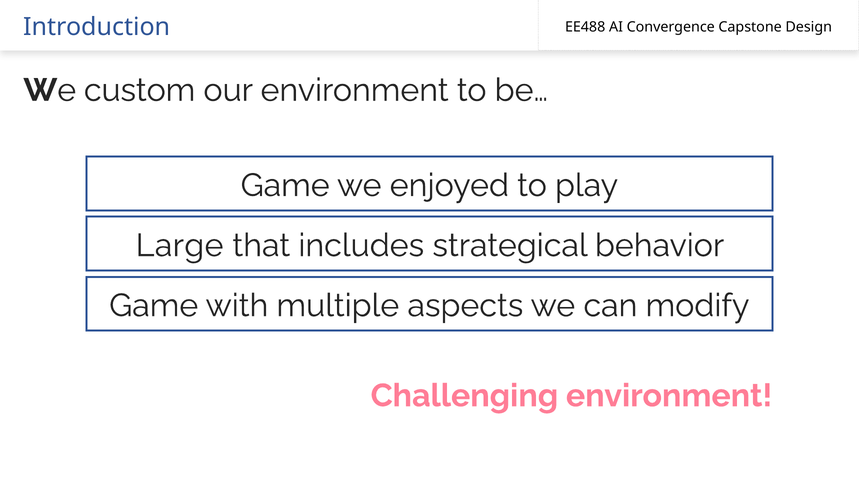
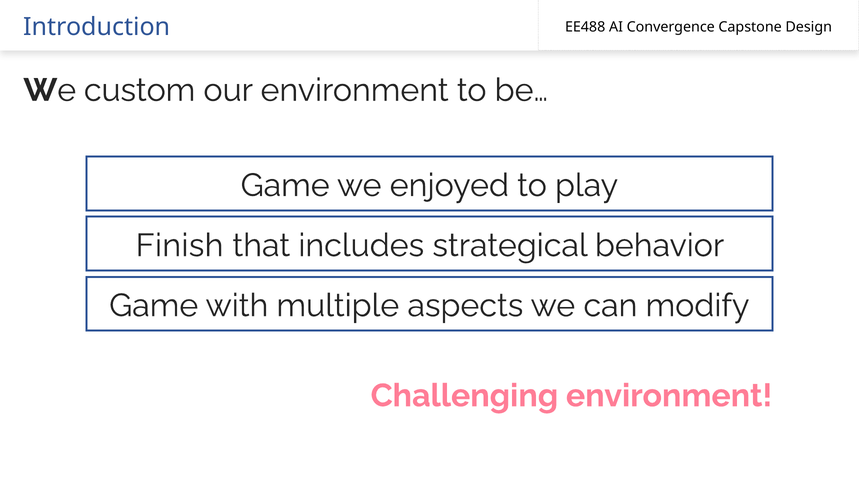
Large: Large -> Finish (180, 246)
